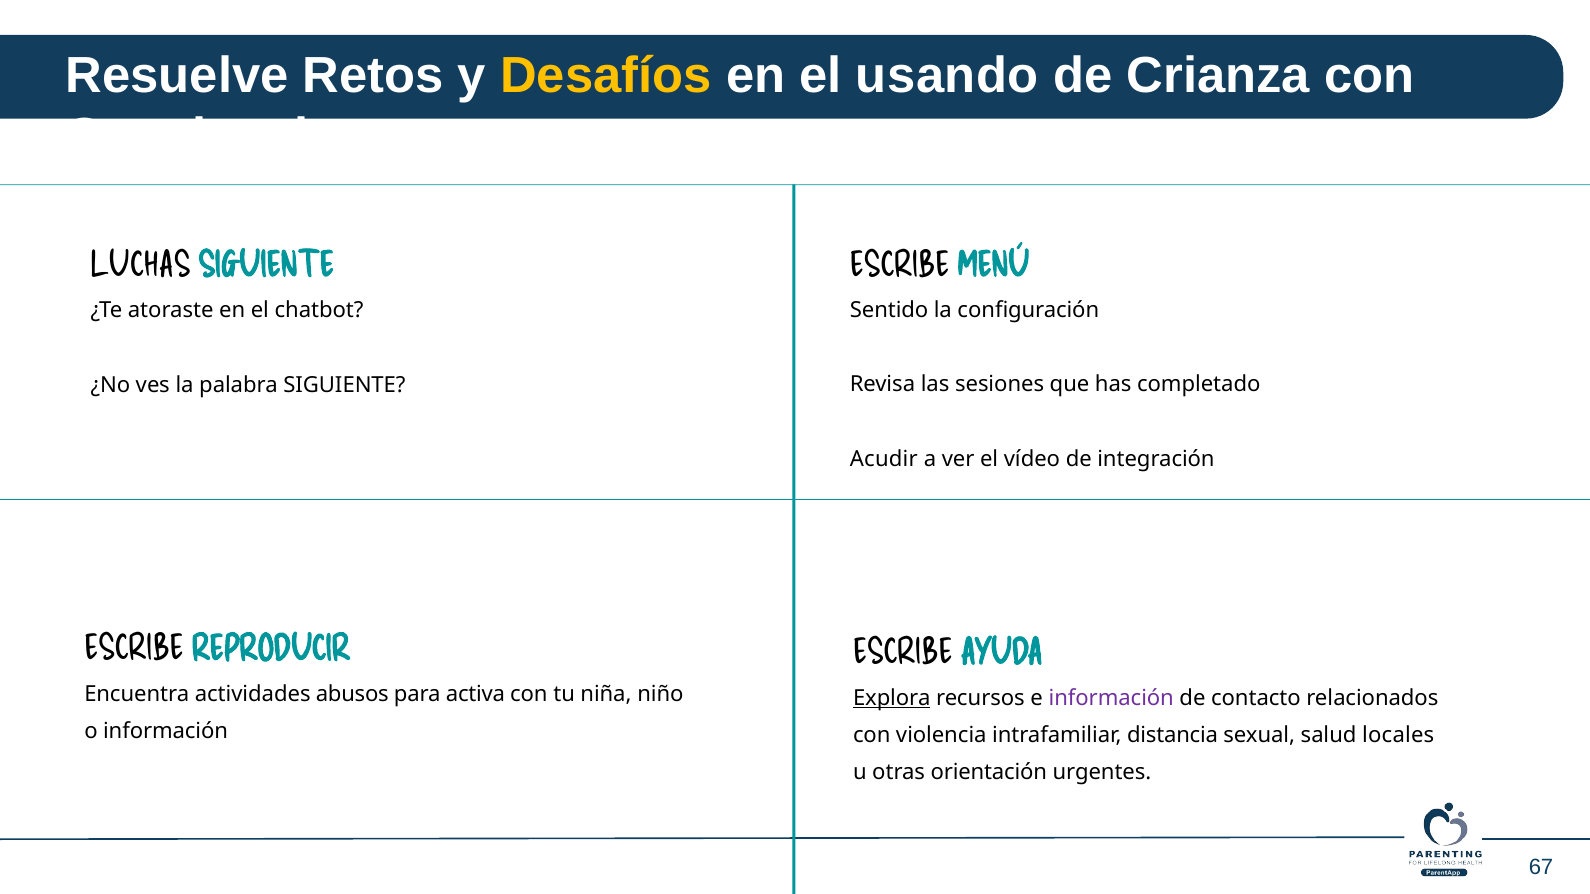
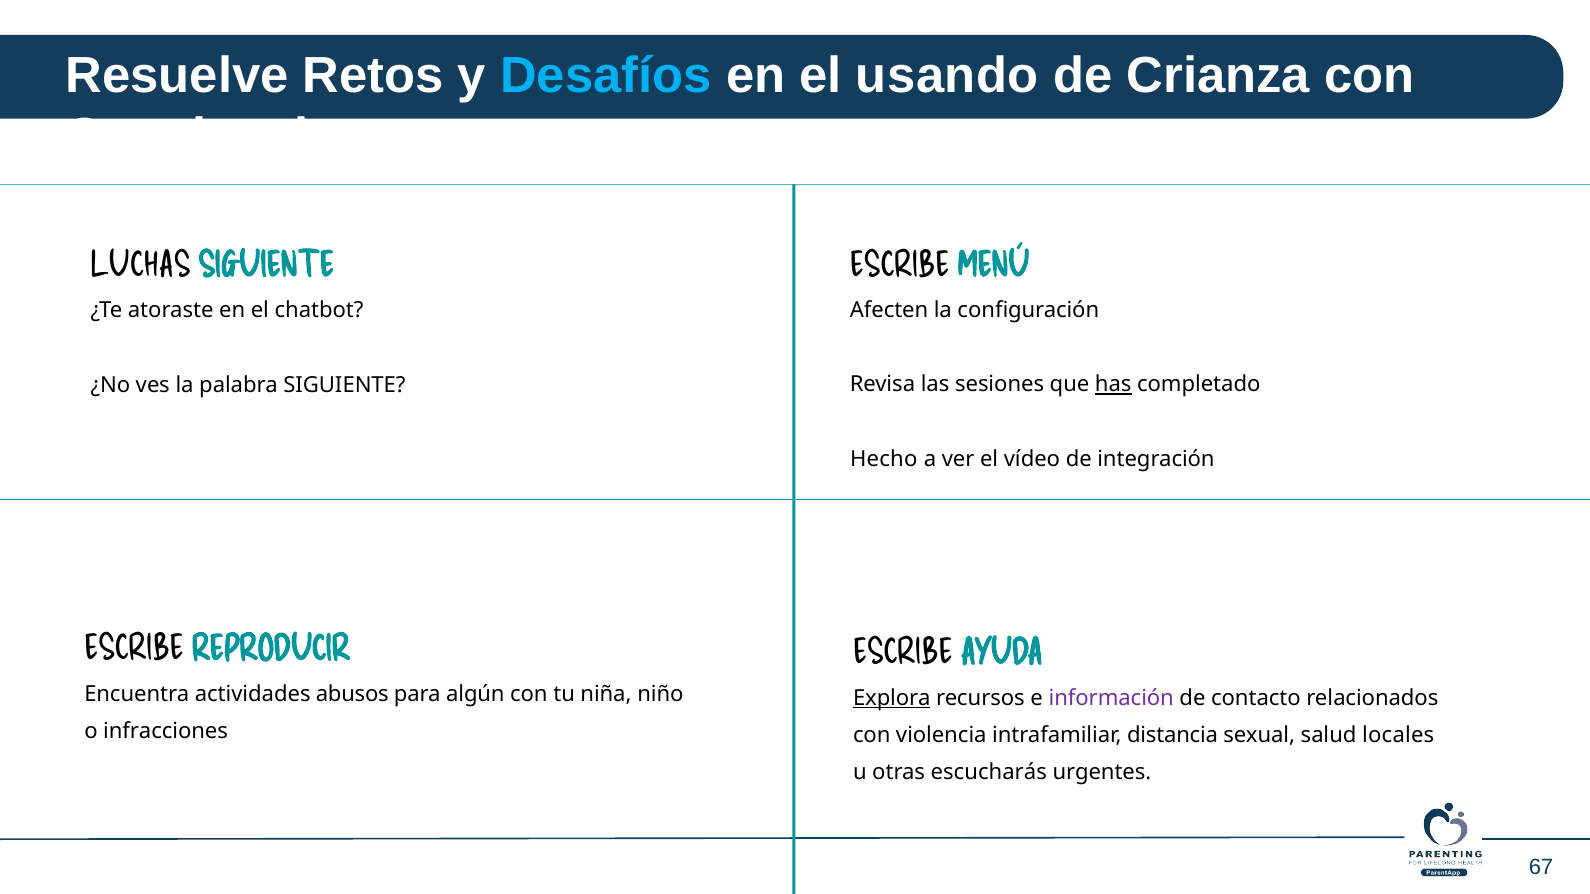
Desafíos colour: yellow -> light blue (606, 76)
Sentido: Sentido -> Afecten (889, 311)
has underline: none -> present (1113, 385)
Acudir: Acudir -> Hecho (884, 459)
activa: activa -> algún (475, 694)
o información: información -> infracciones (166, 731)
orientación: orientación -> escucharás (989, 772)
